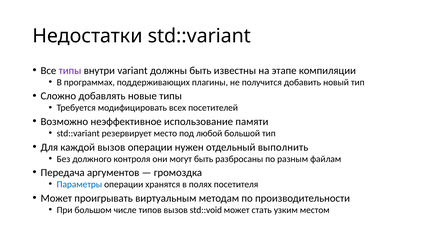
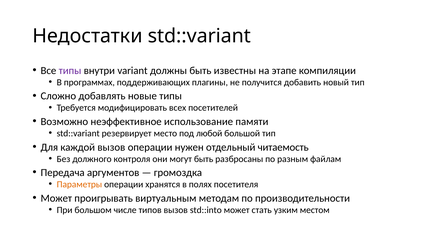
выполнить: выполнить -> читаемость (283, 147)
Параметры colour: blue -> orange (79, 184)
std::void: std::void -> std::into (206, 210)
